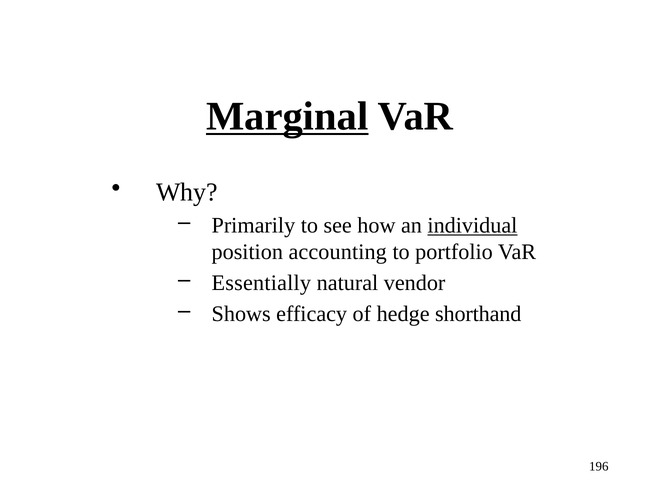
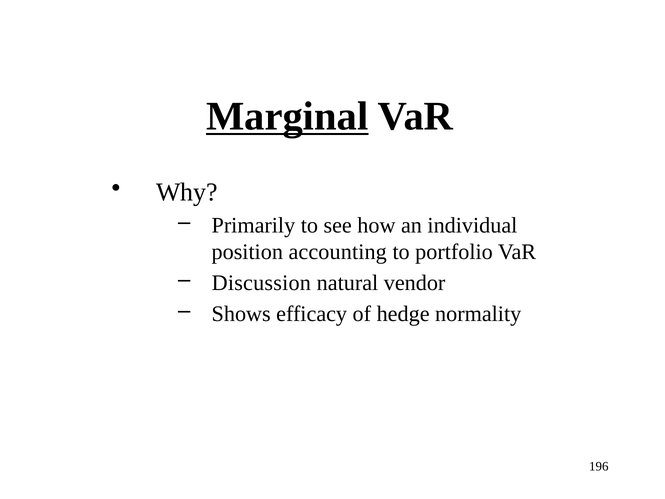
individual underline: present -> none (472, 225)
Essentially: Essentially -> Discussion (261, 283)
shorthand: shorthand -> normality (478, 314)
